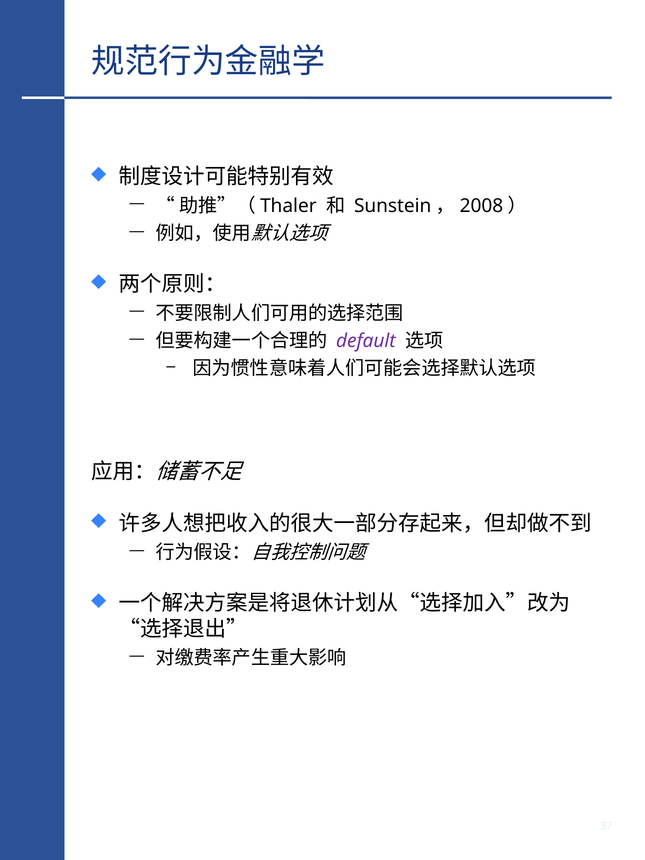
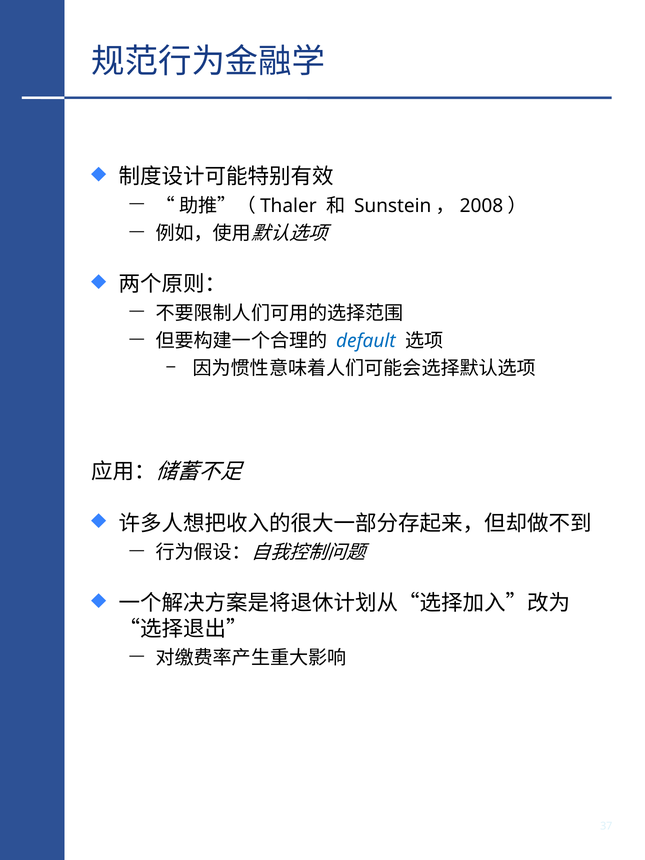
default colour: purple -> blue (366, 341)
